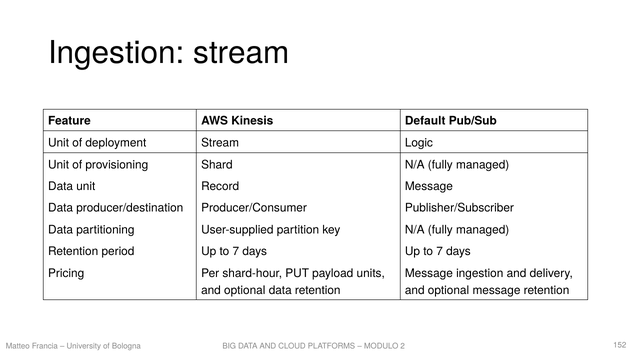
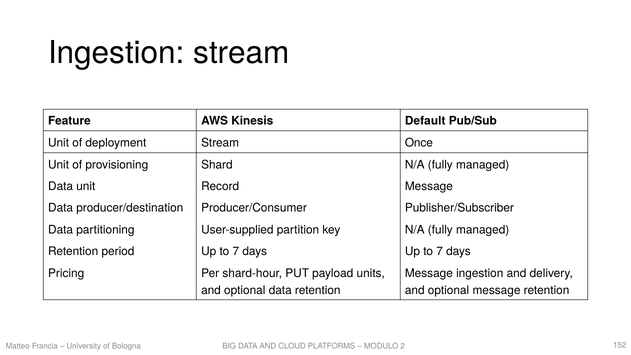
Logic: Logic -> Once (419, 143)
